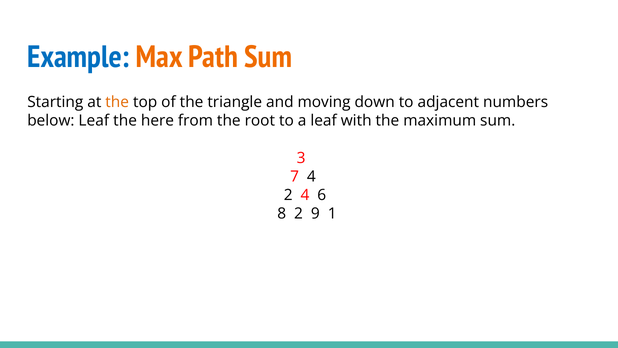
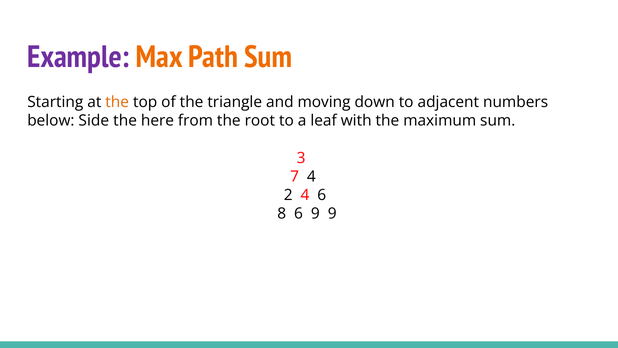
Example colour: blue -> purple (78, 57)
below Leaf: Leaf -> Side (94, 121)
8 2: 2 -> 6 (298, 213)
9 1: 1 -> 9 (332, 213)
